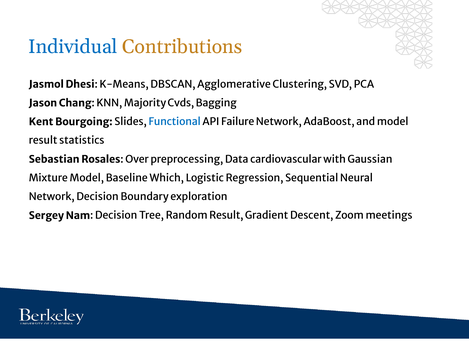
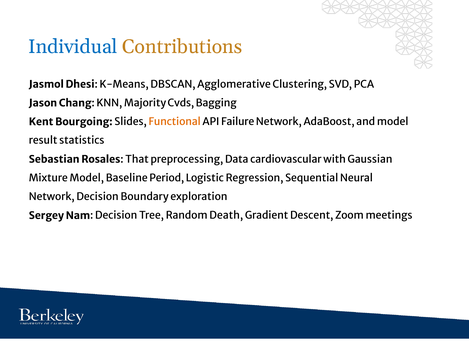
Functional colour: blue -> orange (175, 122)
Over: Over -> That (137, 159)
Which: Which -> Period (167, 178)
Random Result: Result -> Death (226, 215)
